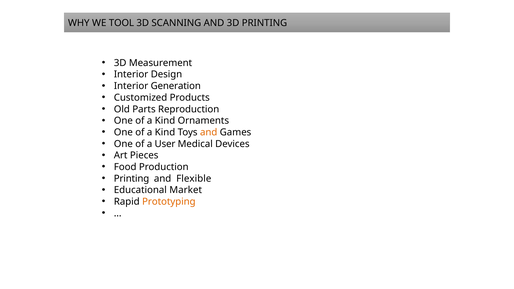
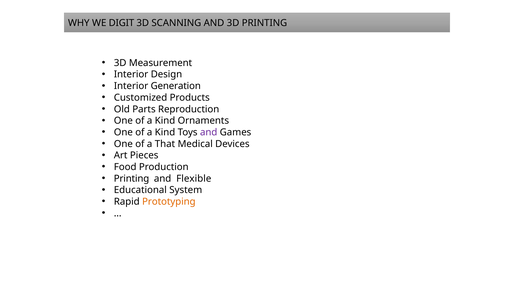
TOOL: TOOL -> DIGIT (121, 23)
and colour: orange -> purple (209, 132)
User: User -> That (165, 144)
Market: Market -> System (186, 190)
